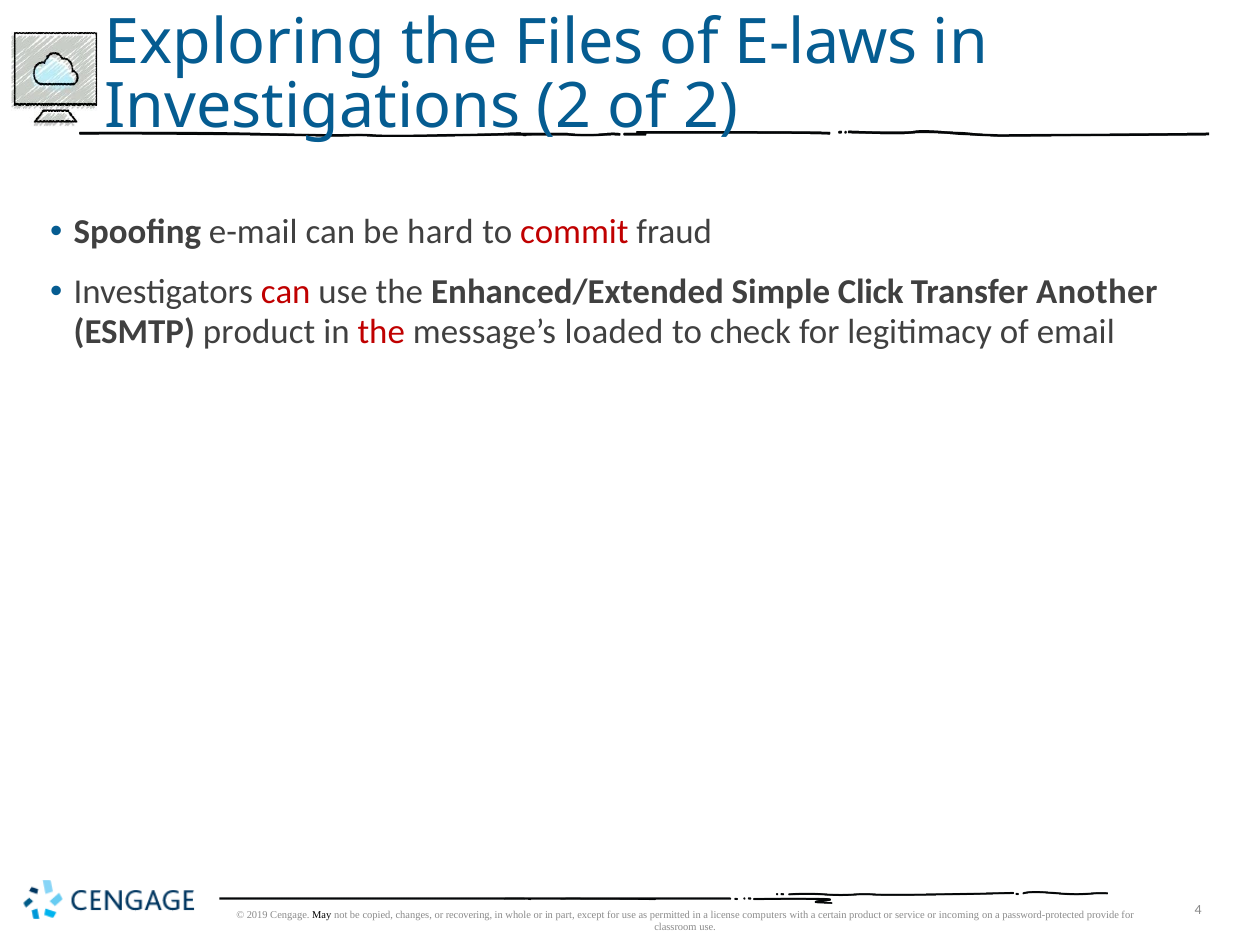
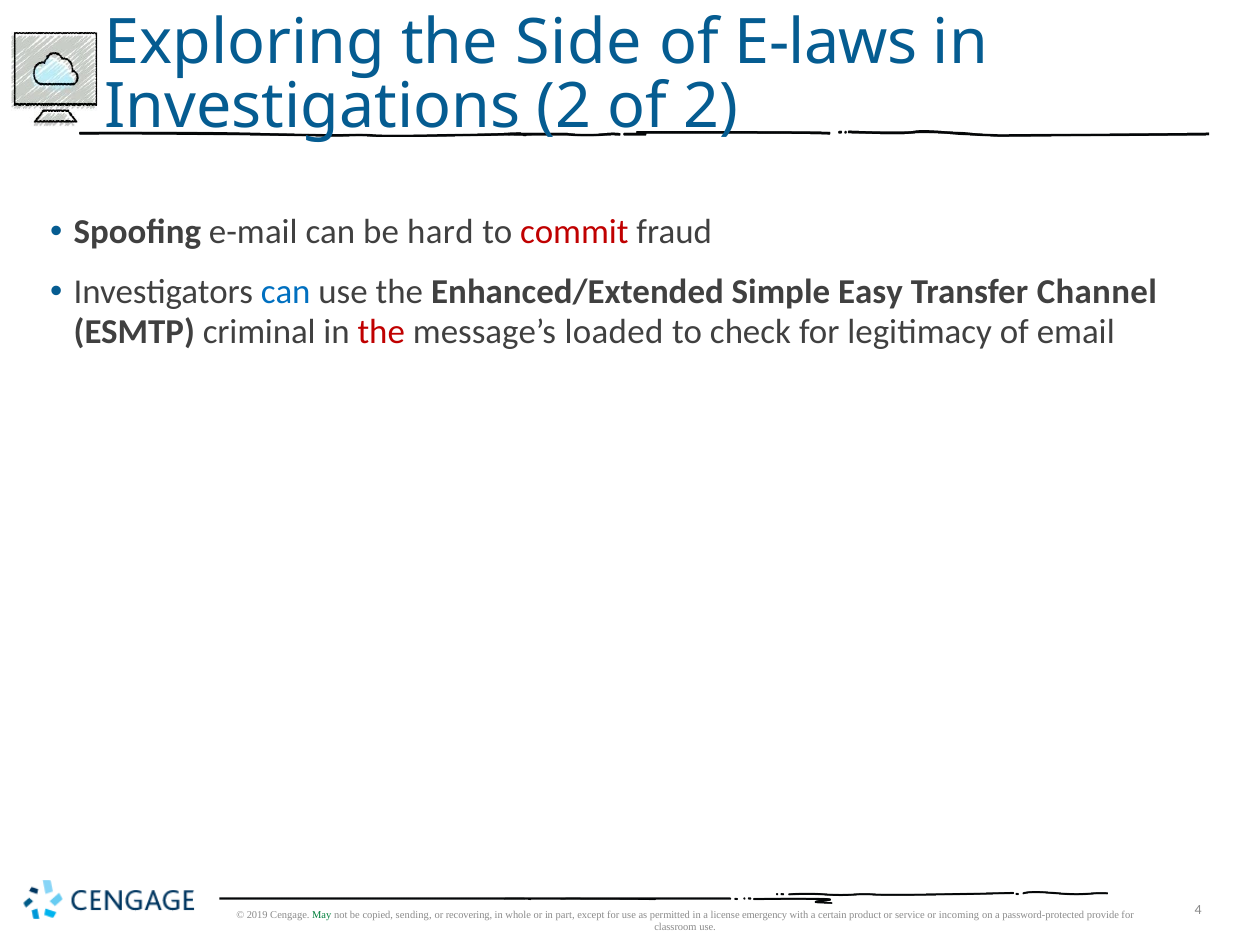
Files: Files -> Side (579, 43)
can colour: red -> blue (286, 292)
Click: Click -> Easy (871, 292)
Another: Another -> Channel (1097, 292)
ESMTP product: product -> criminal (259, 332)
May colour: black -> green (322, 915)
changes: changes -> sending (414, 915)
computers: computers -> emergency (765, 915)
